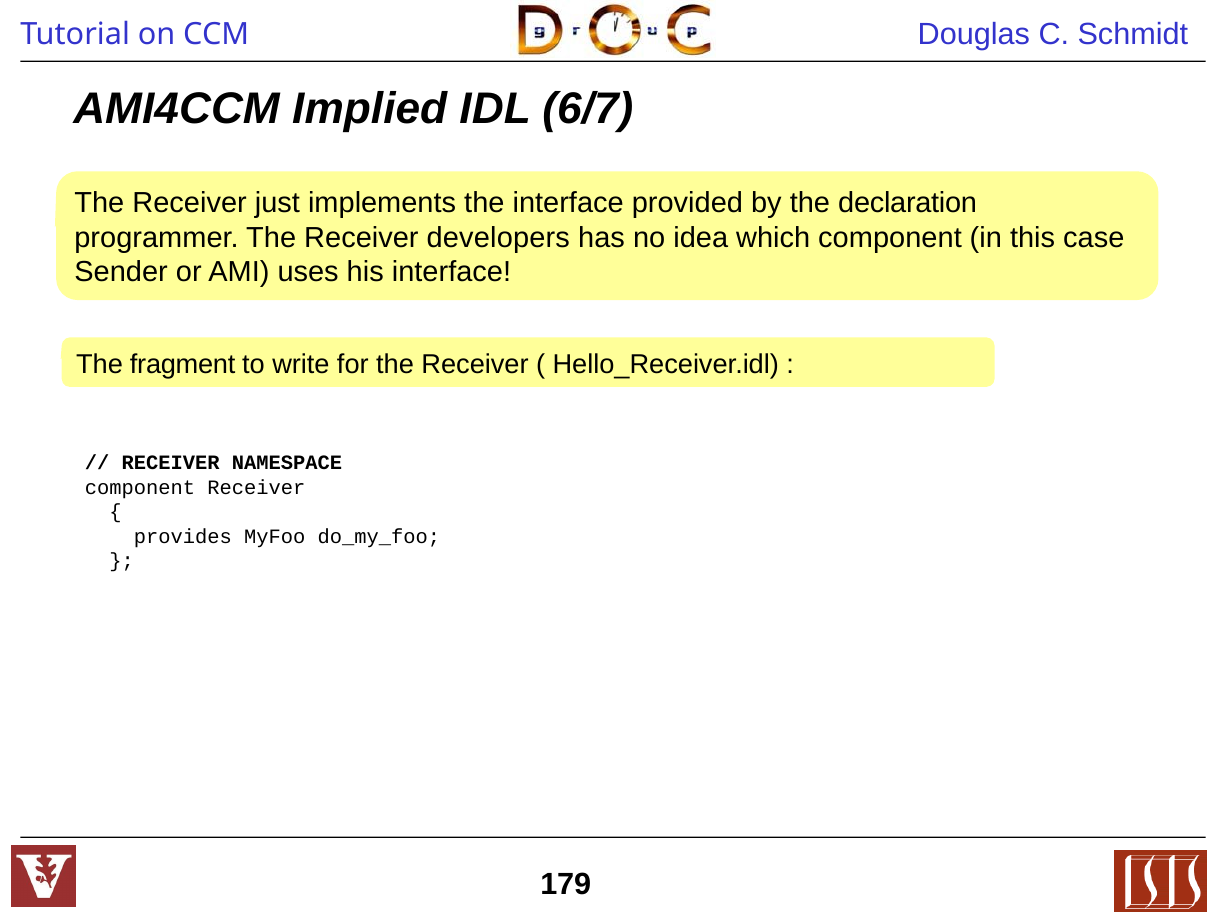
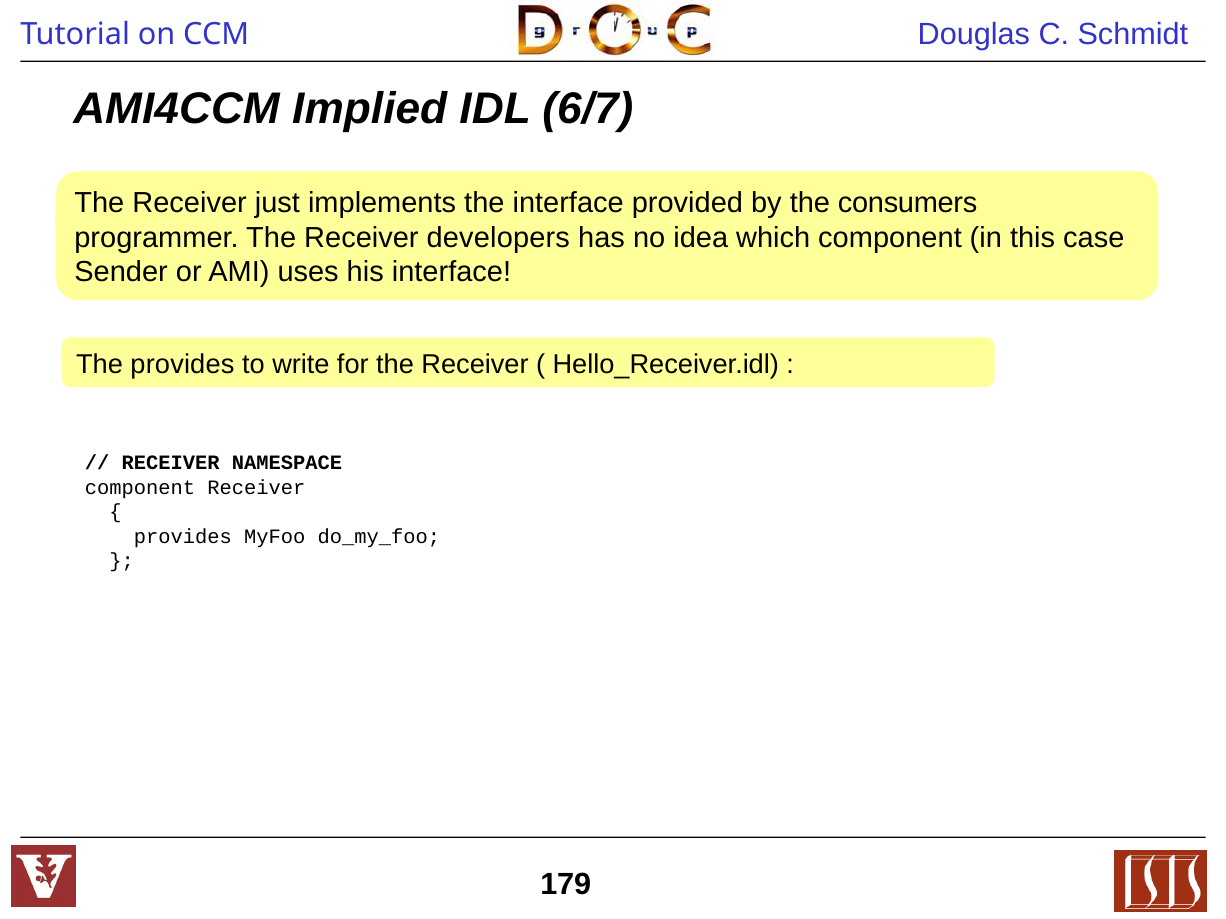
declaration: declaration -> consumers (908, 203)
The fragment: fragment -> provides (182, 364)
